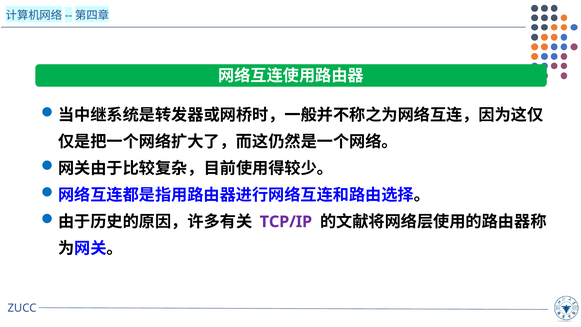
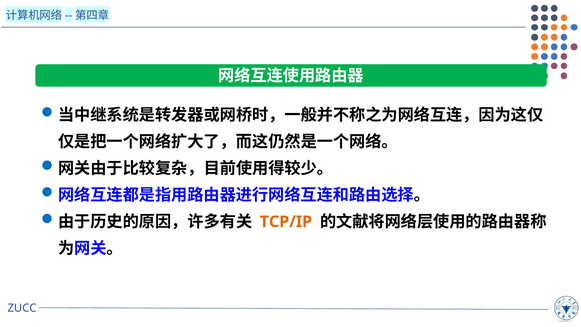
TCP/IP colour: purple -> orange (286, 222)
